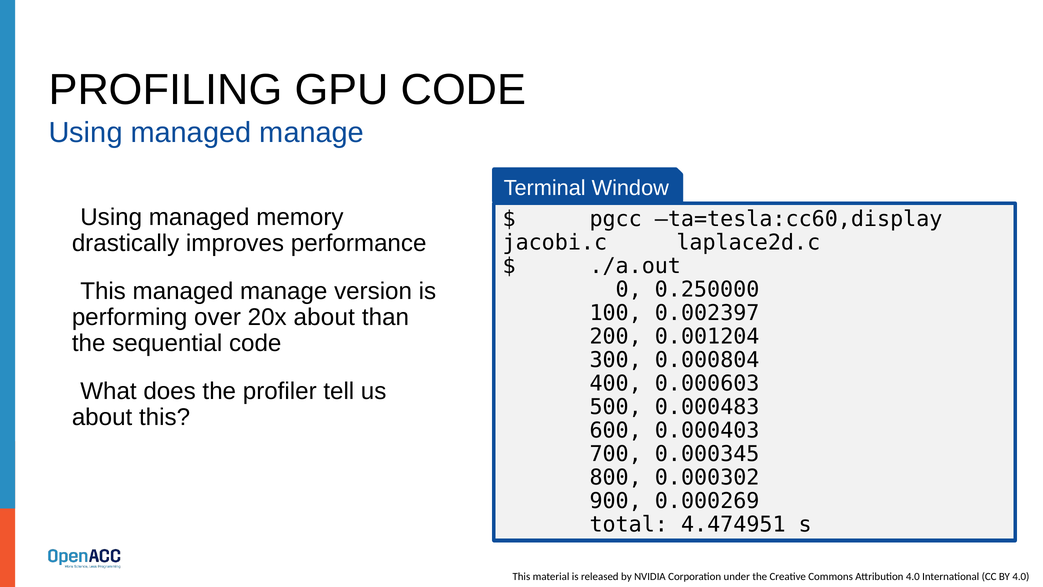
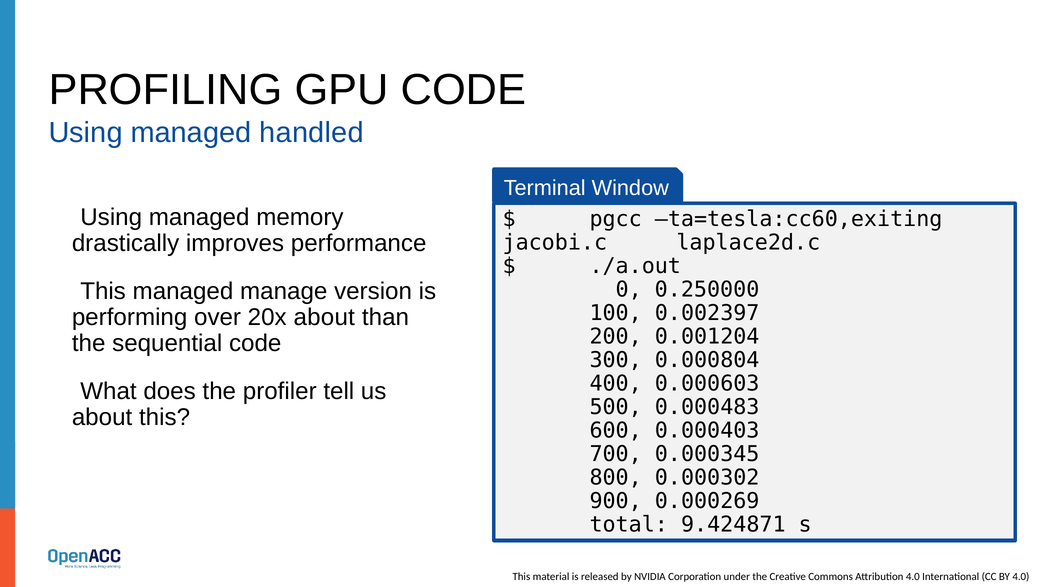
Using managed manage: manage -> handled (312, 133)
ta=tesla:cc60,display: ta=tesla:cc60,display -> ta=tesla:cc60,exiting (799, 219)
4.474951: 4.474951 -> 9.424871 (733, 524)
